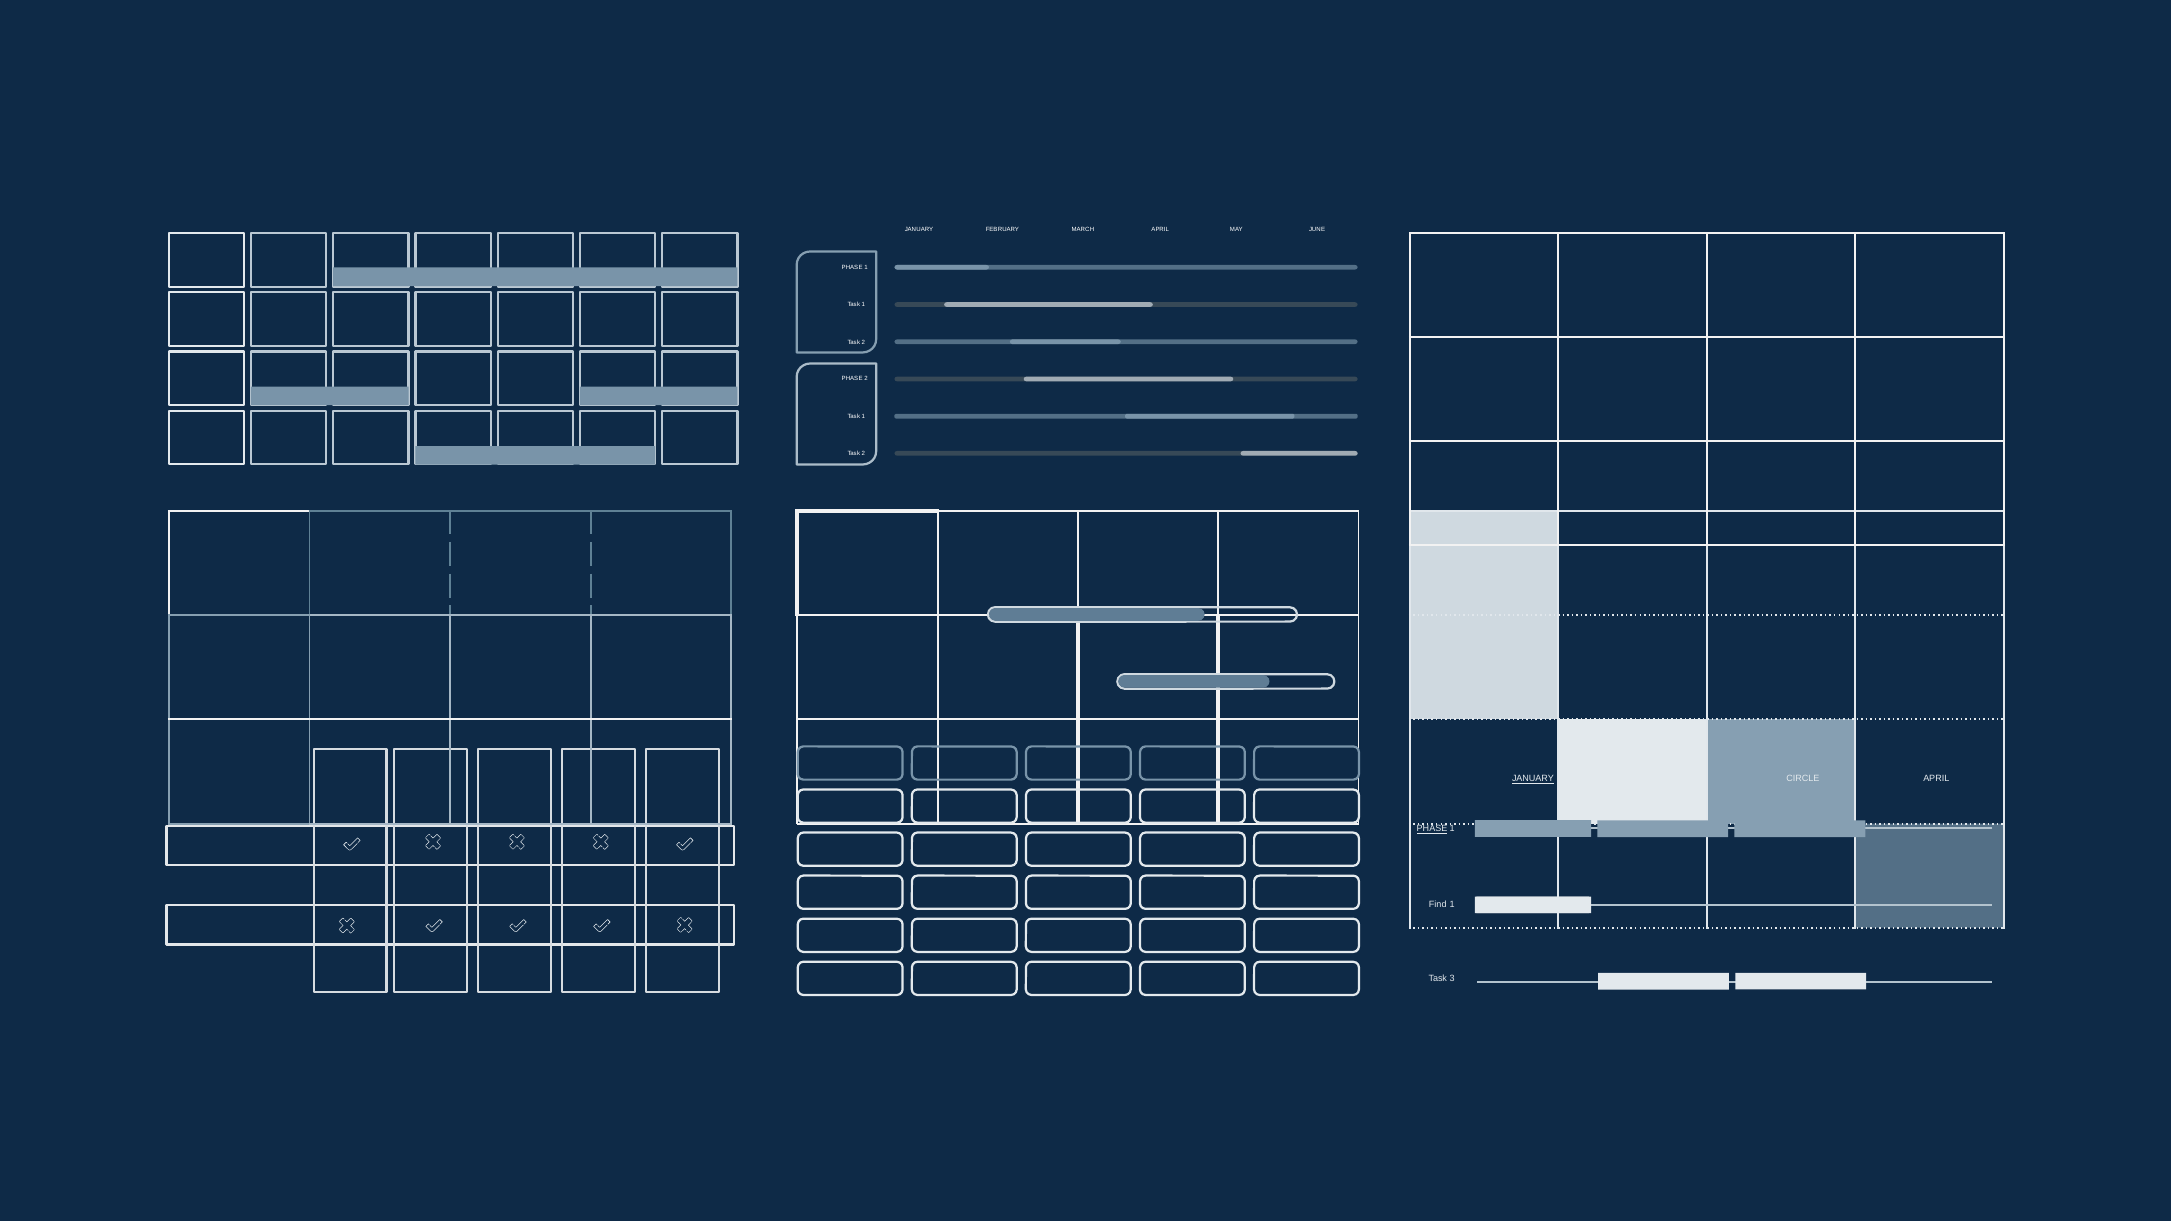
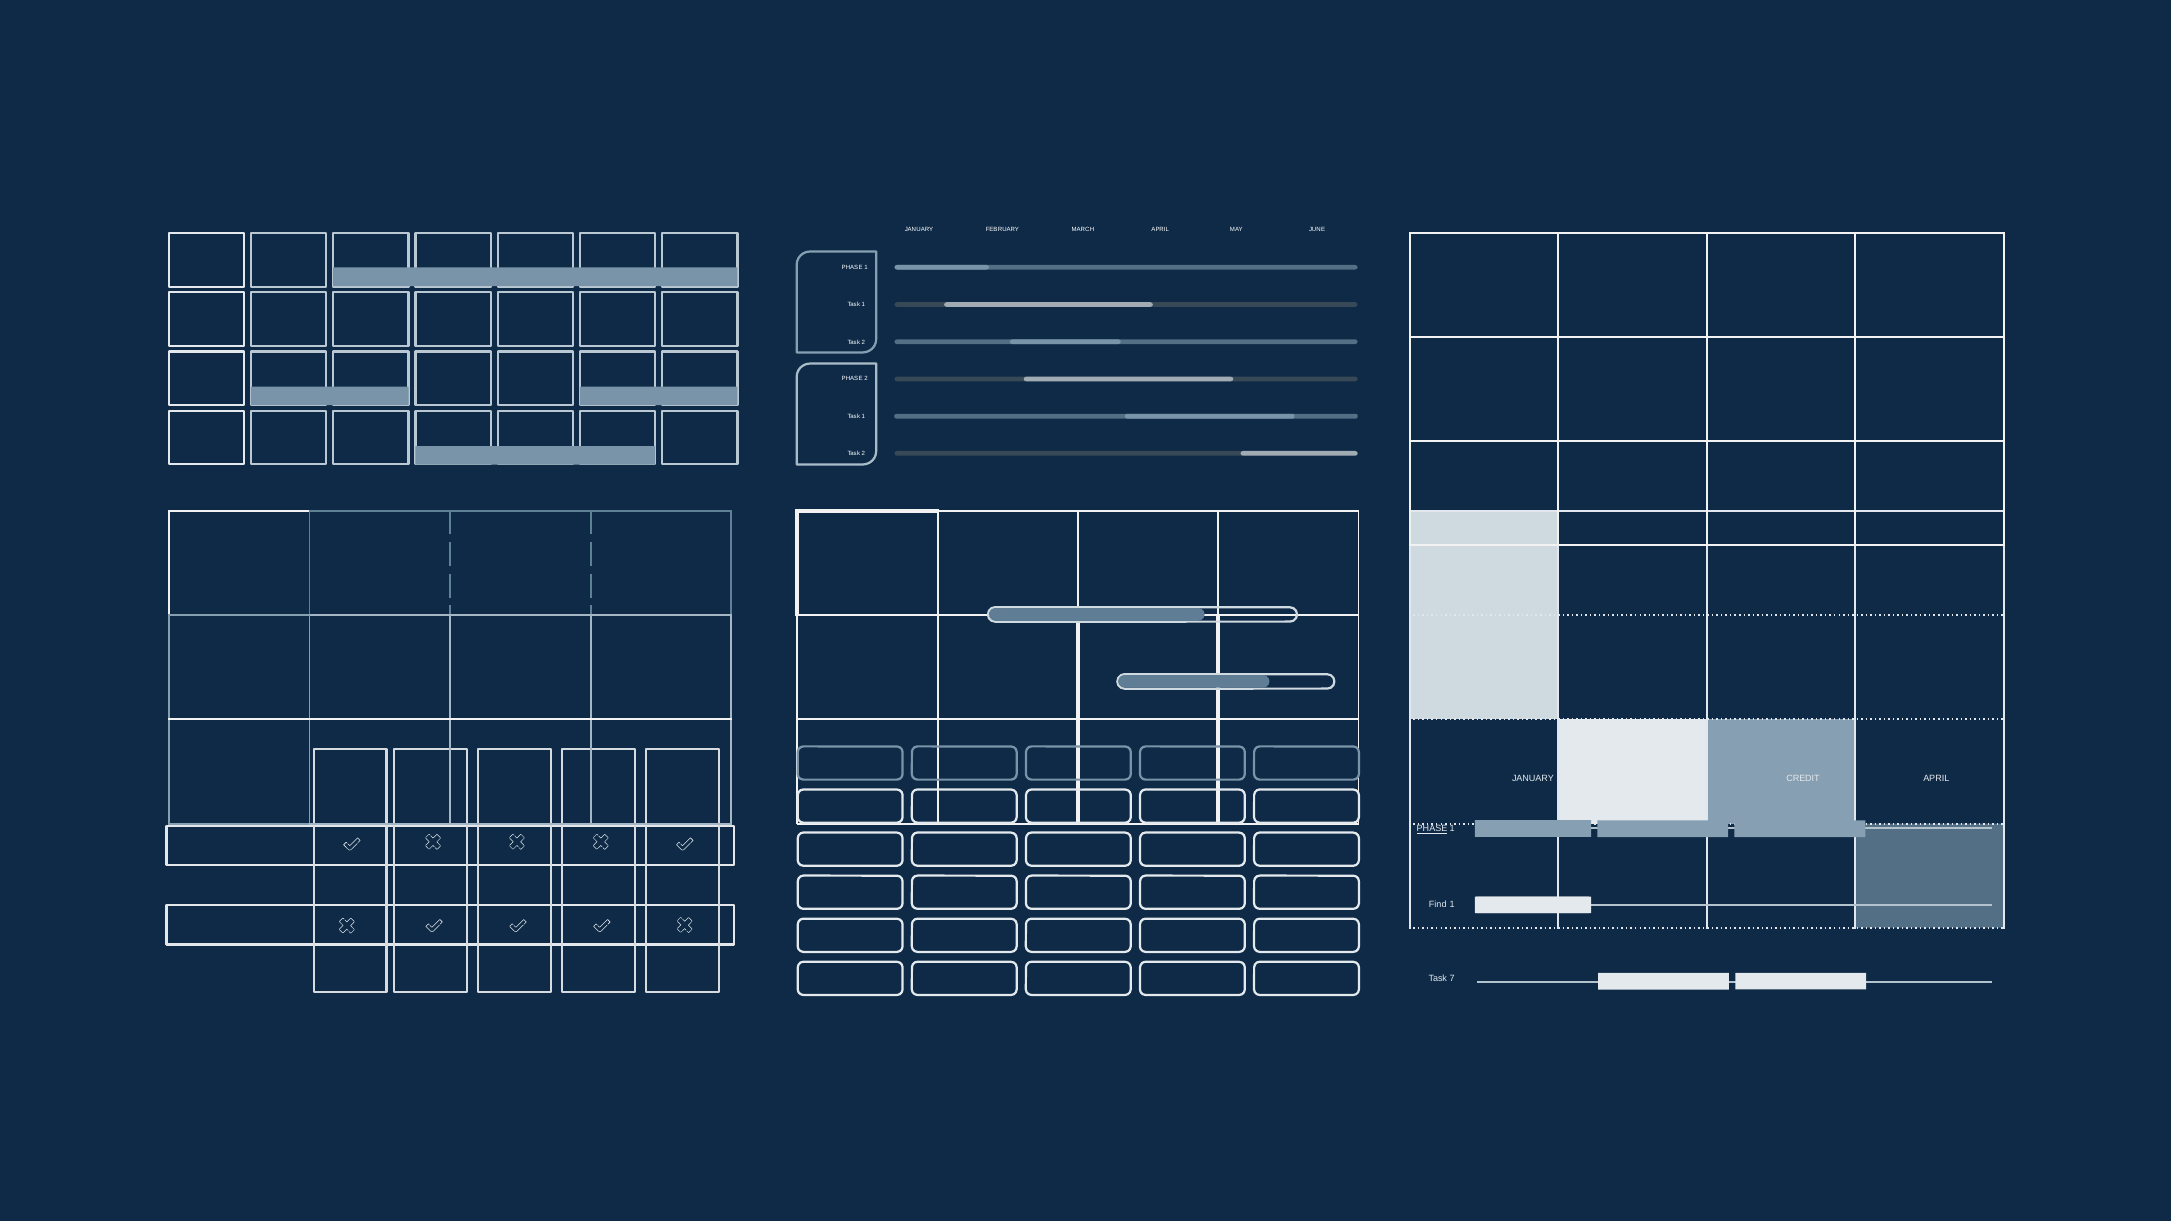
JANUARY underline: present -> none (1533, 779)
CIRCLE: CIRCLE -> CREDIT (1803, 779)
3: 3 -> 7 (1452, 979)
